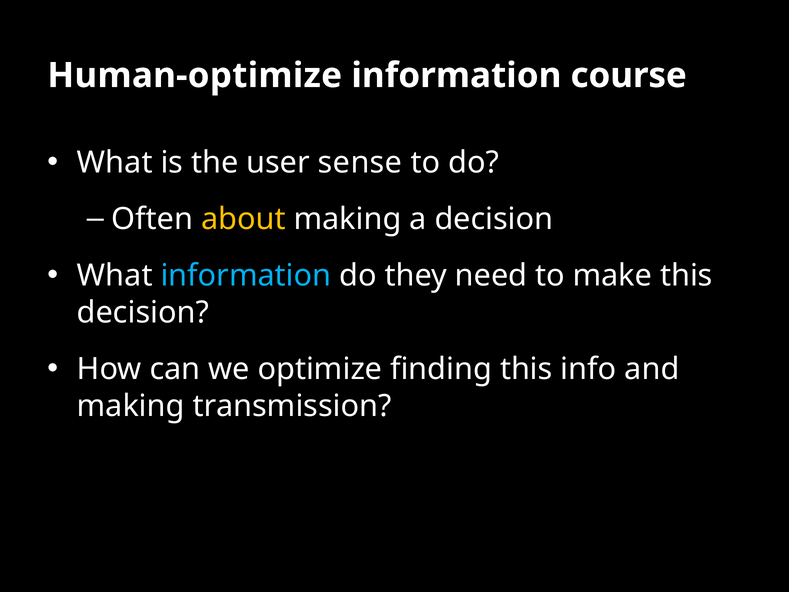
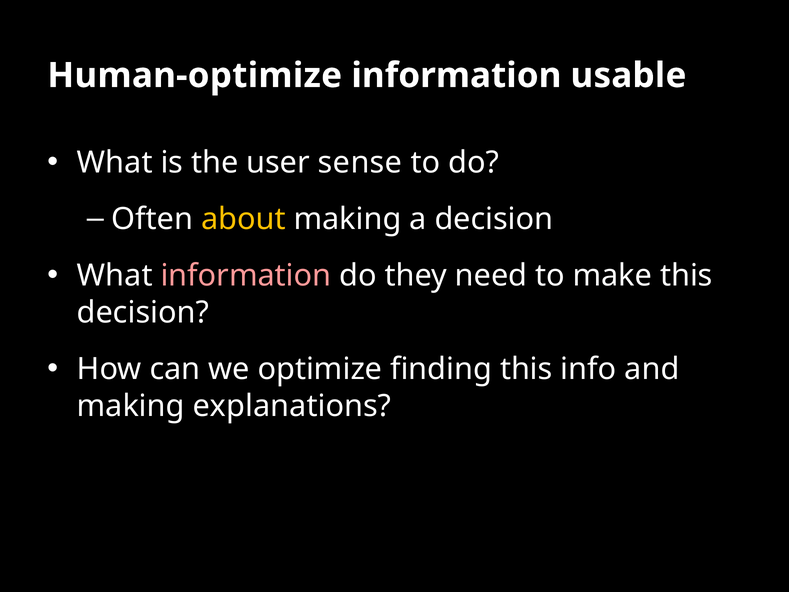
course: course -> usable (628, 75)
information colour: light blue -> pink (246, 276)
transmission: transmission -> explanations (292, 406)
